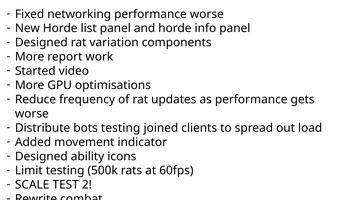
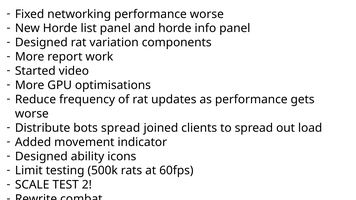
bots testing: testing -> spread (121, 128)
